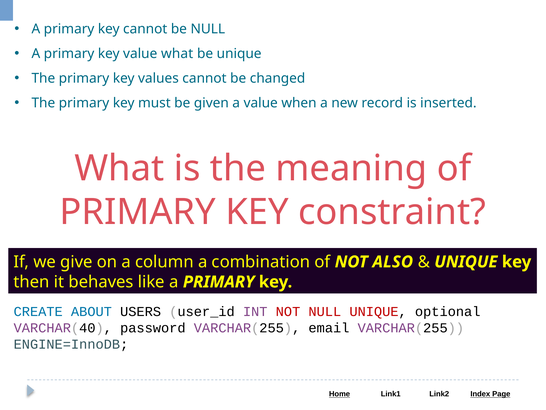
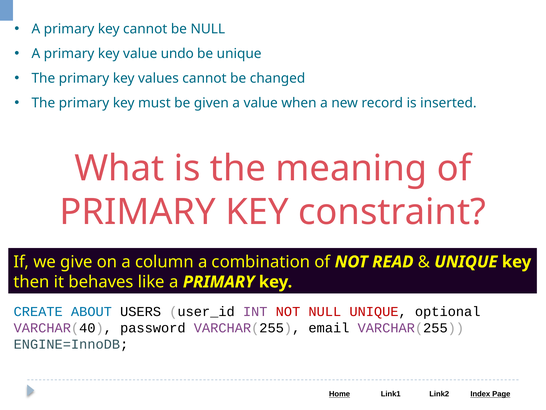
value what: what -> undo (177, 54)
ALSO: ALSO -> READ (393, 262)
